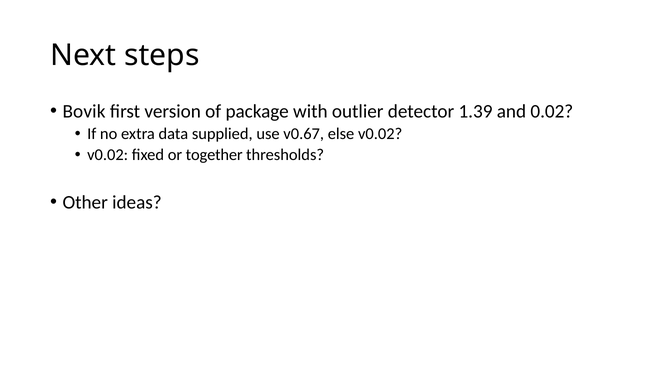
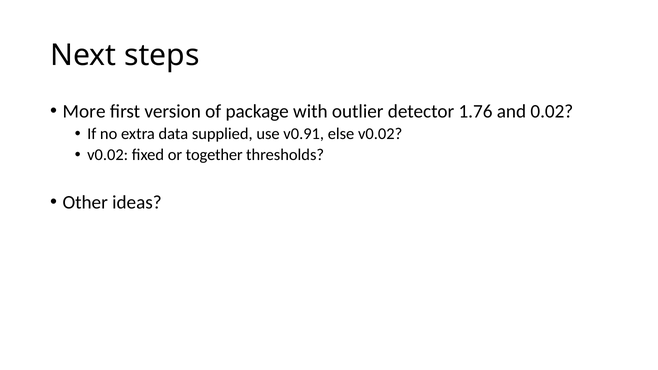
Bovik: Bovik -> More (84, 111)
1.39: 1.39 -> 1.76 (476, 111)
v0.67: v0.67 -> v0.91 (304, 134)
